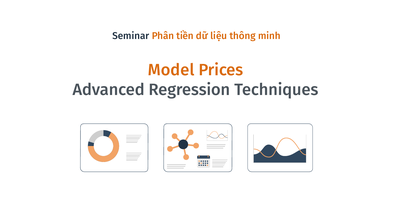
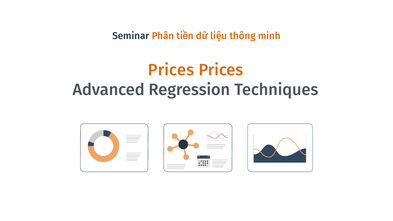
Model: Model -> Prices (171, 70)
